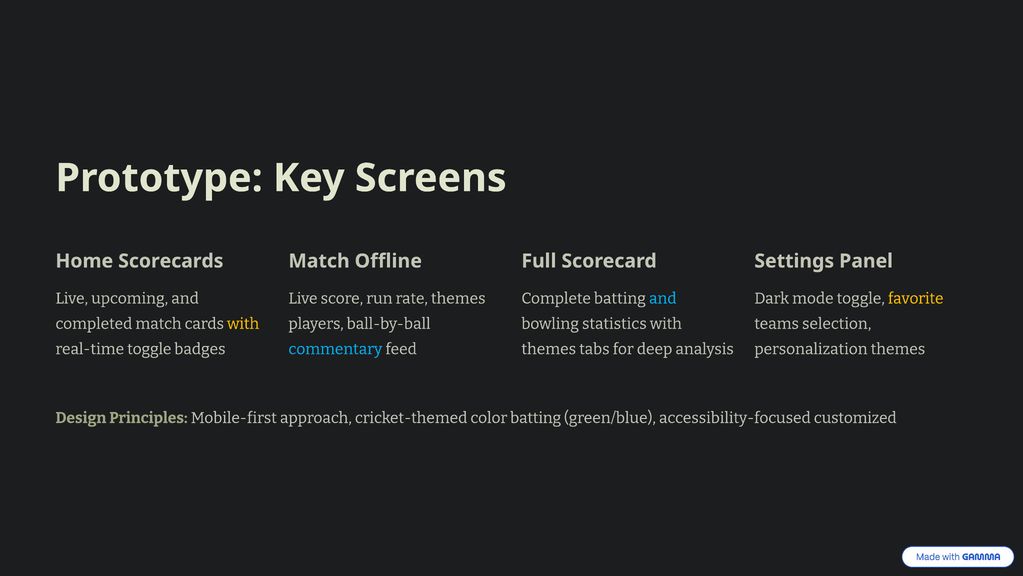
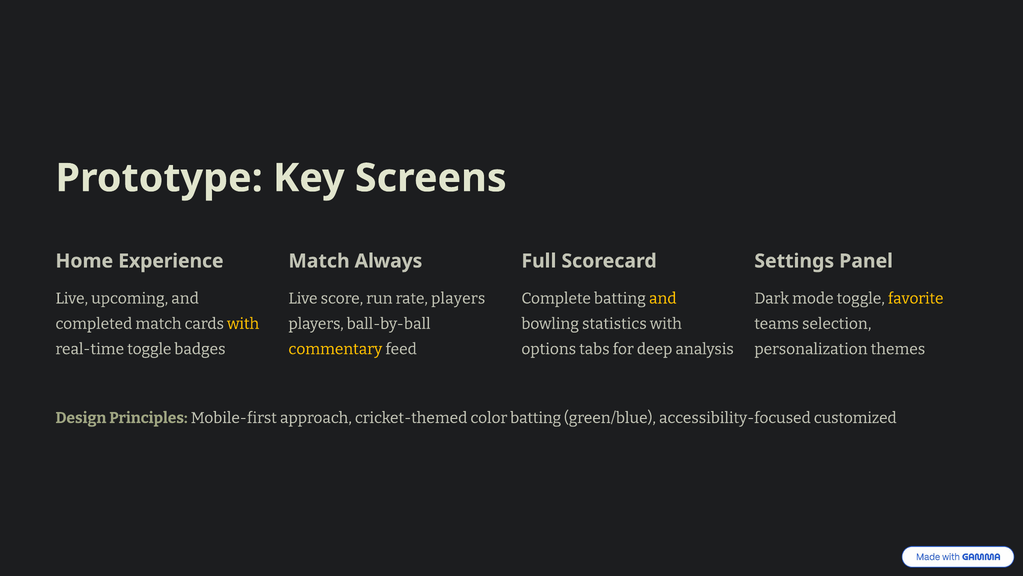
Scorecards: Scorecards -> Experience (171, 261)
Offline: Offline -> Always (388, 261)
rate themes: themes -> players (458, 298)
and colour: light blue -> yellow (663, 298)
commentary colour: light blue -> yellow (335, 349)
themes: themes -> options (549, 349)
